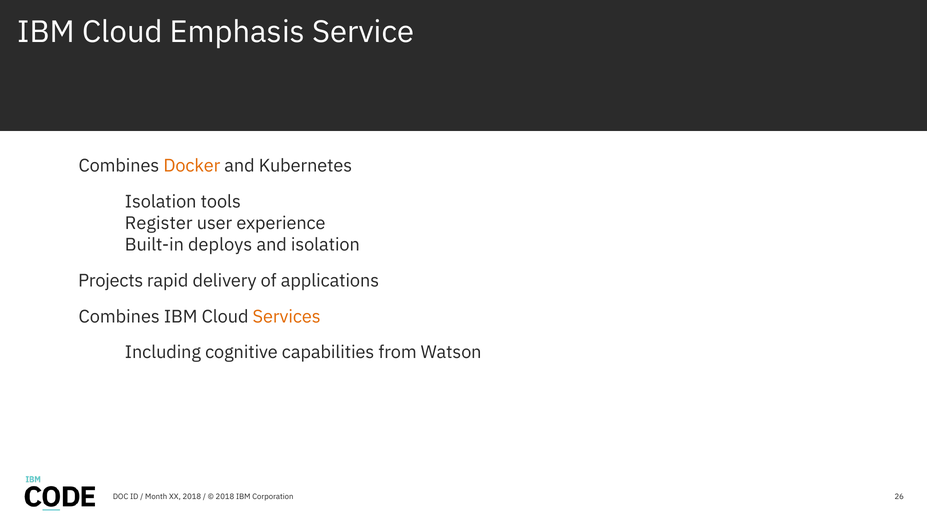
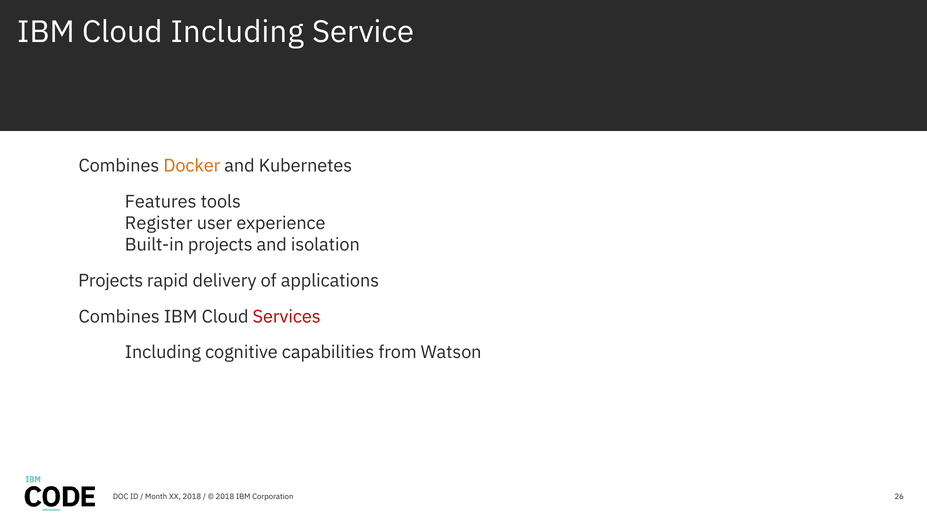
Cloud Emphasis: Emphasis -> Including (237, 32)
Isolation: Isolation -> Features (161, 201)
Built-in deploys: deploys -> projects (220, 245)
Services colour: orange -> red (287, 316)
